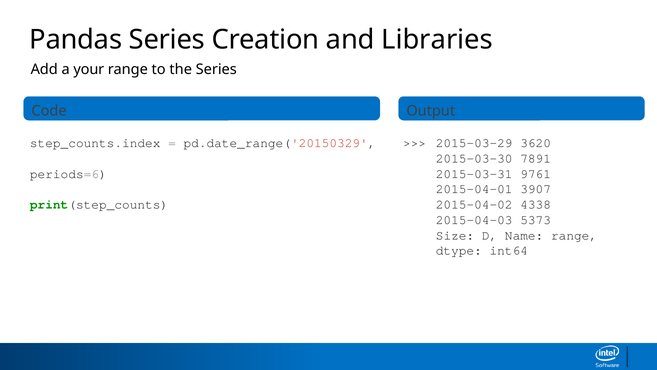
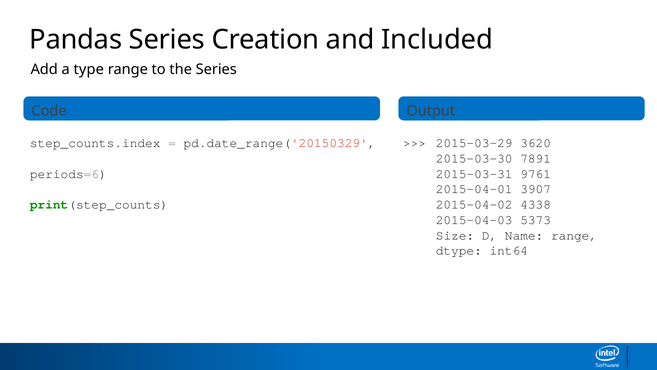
Libraries: Libraries -> Included (437, 40)
your: your -> type (89, 69)
